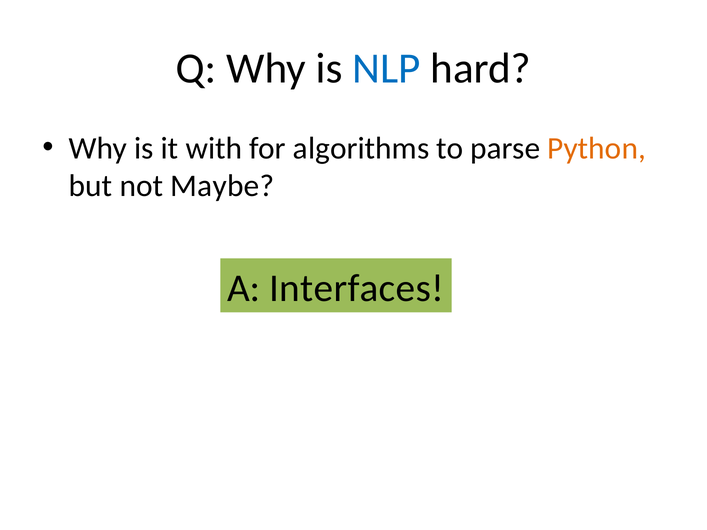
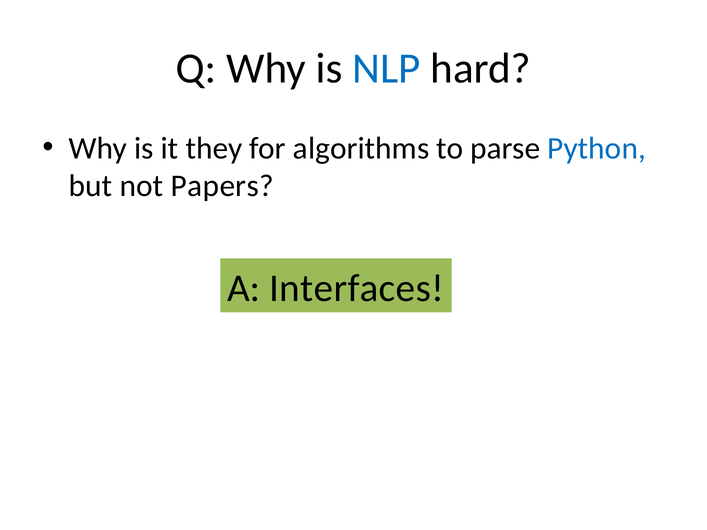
with: with -> they (214, 148)
Python colour: orange -> blue (597, 148)
Maybe: Maybe -> Papers (222, 186)
